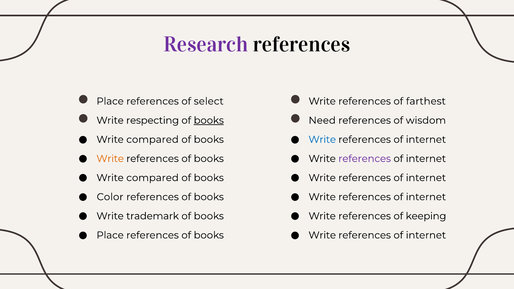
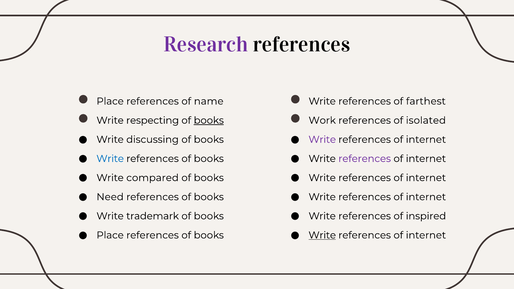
select: select -> name (209, 101)
Need: Need -> Work (322, 120)
wisdom: wisdom -> isolated (426, 120)
compared: compared -> discussing (153, 140)
Write colour: blue -> purple (322, 140)
Write colour: orange -> blue (110, 159)
Color: Color -> Need (110, 197)
keeping: keeping -> inspired (426, 216)
Write underline: none -> present (322, 235)
